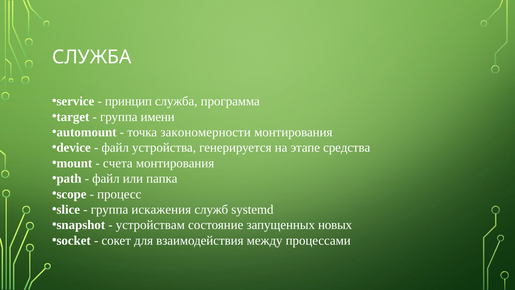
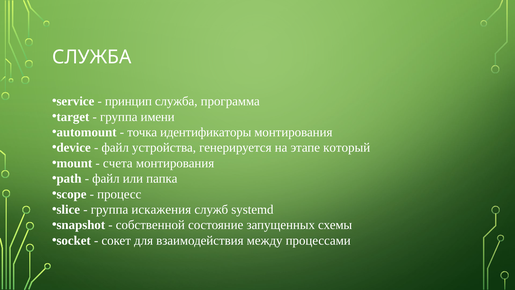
закономерности: закономерности -> идентификаторы (206, 132)
средства: средства -> который (347, 148)
устройствам: устройствам -> собственной (150, 225)
новых: новых -> схемы (335, 225)
